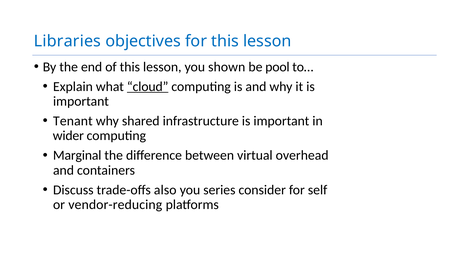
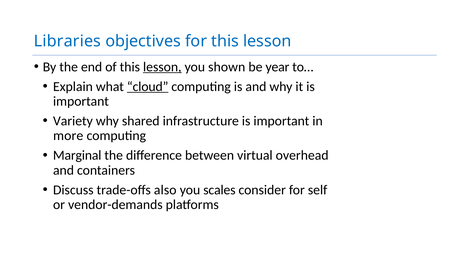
lesson underline: none -> present (162, 67)
pool: pool -> year (277, 67)
Tenant: Tenant -> Variety (73, 121)
wider: wider -> more (68, 136)
series: series -> scales (219, 190)
vendor-reducing: vendor-reducing -> vendor-demands (115, 205)
